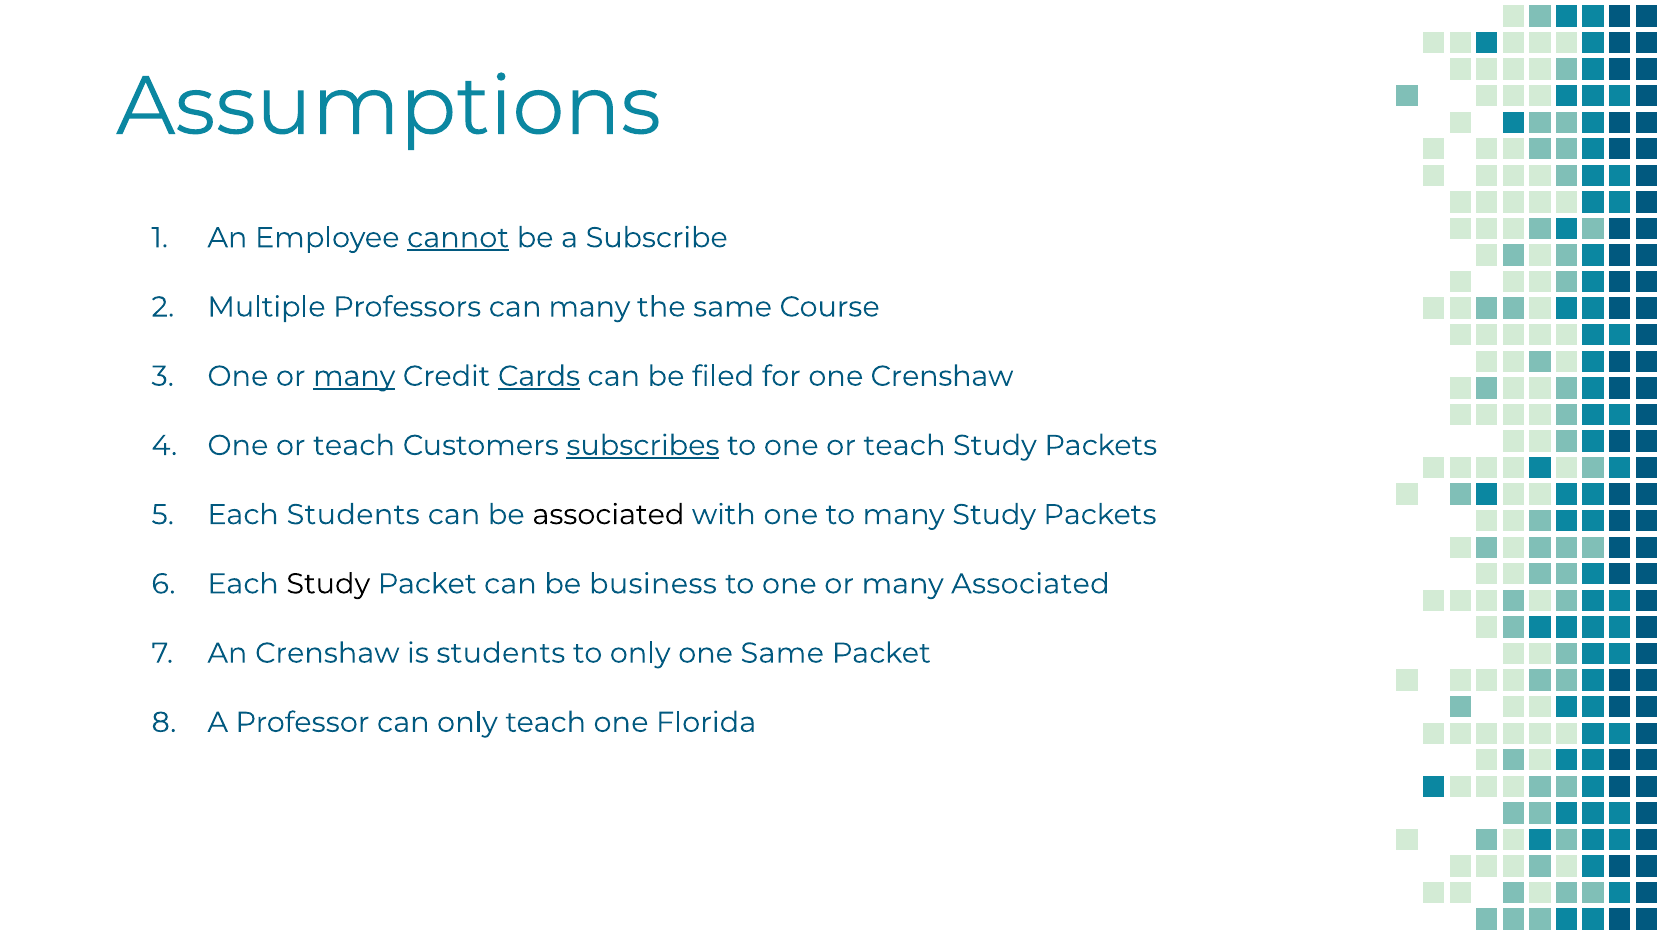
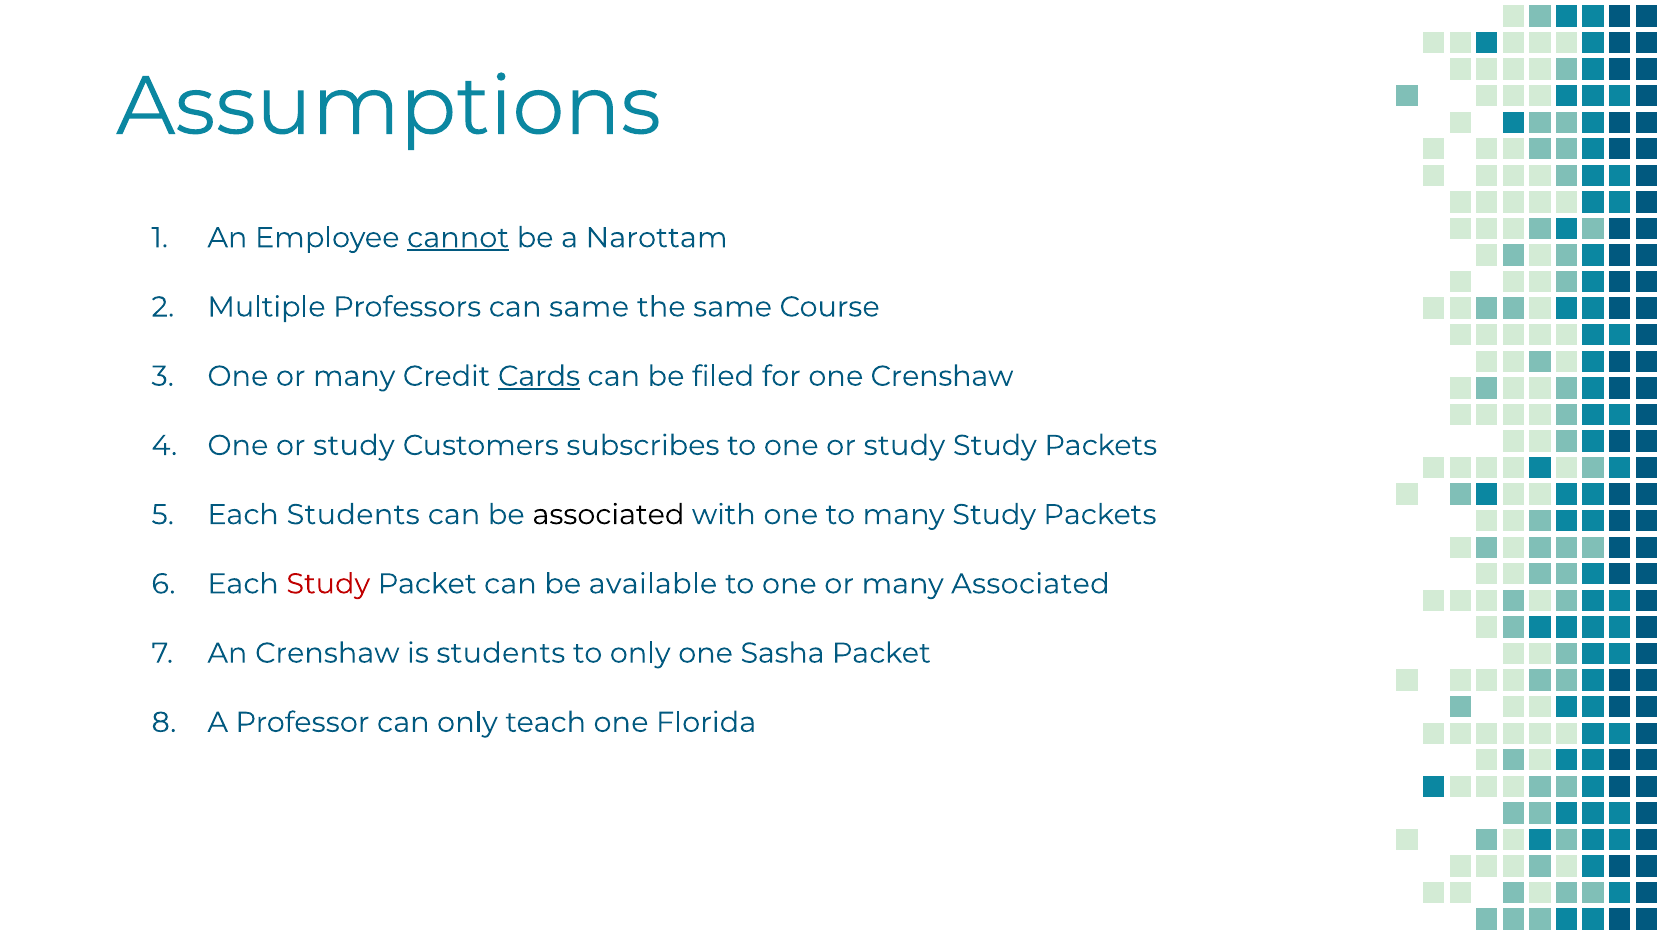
Subscribe: Subscribe -> Narottam (657, 238)
can many: many -> same (589, 307)
many underline: present -> none (354, 376)
teach: teach -> study (354, 445)
subscribes underline: present -> none (643, 445)
to one or teach: teach -> study (904, 445)
Study colour: black -> red (328, 584)
business: business -> available (653, 584)
one Same: Same -> Sasha (783, 653)
